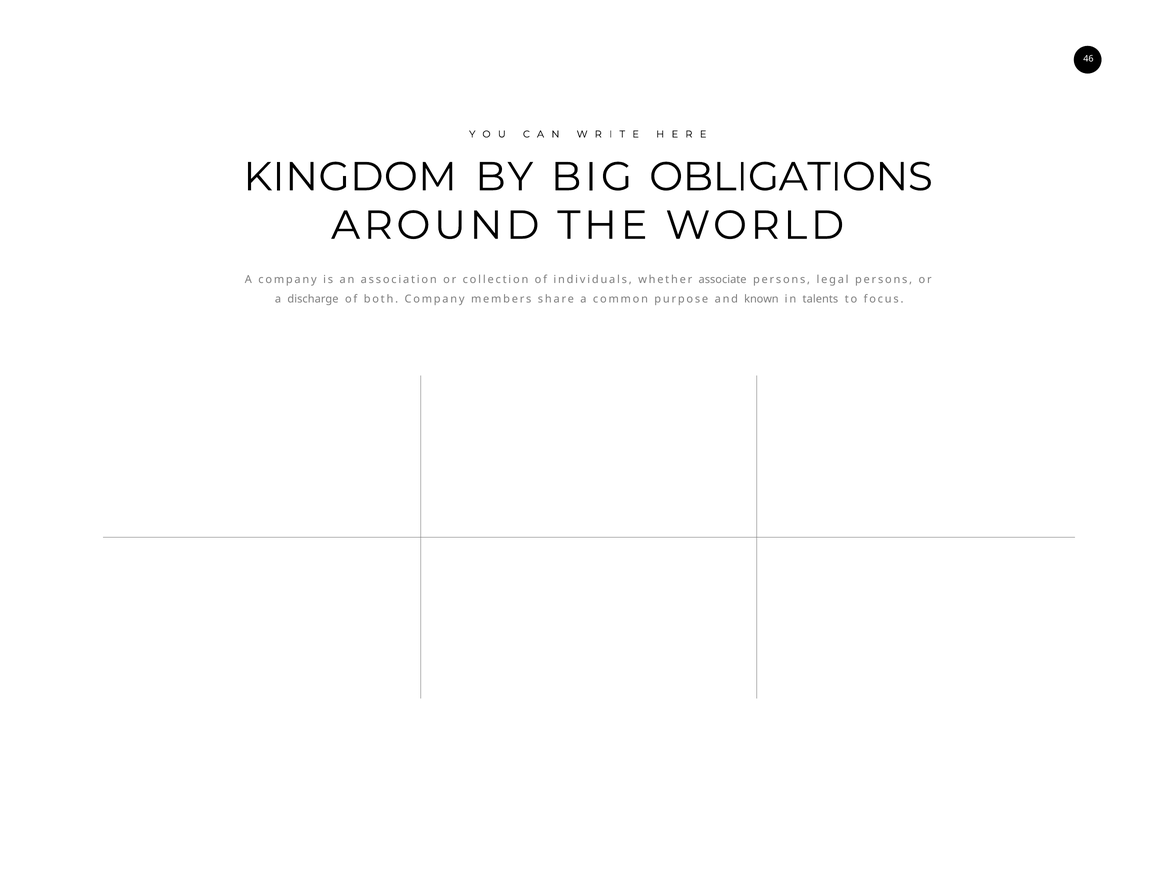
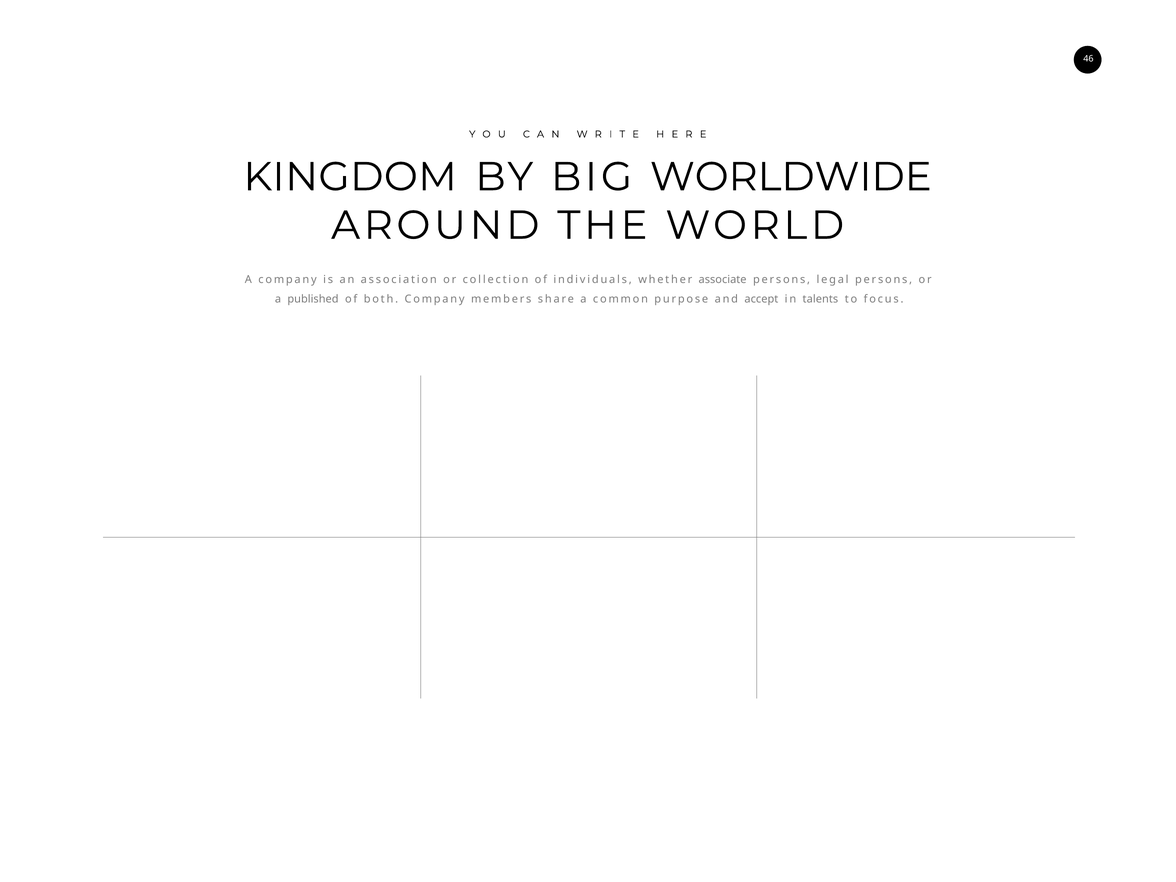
OBLIGATIONS: OBLIGATIONS -> WORLDWIDE (791, 177)
discharge: discharge -> published (313, 299)
known: known -> accept (761, 299)
